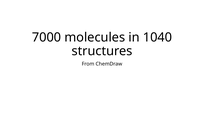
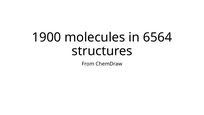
7000: 7000 -> 1900 (47, 37)
1040: 1040 -> 6564 (157, 37)
